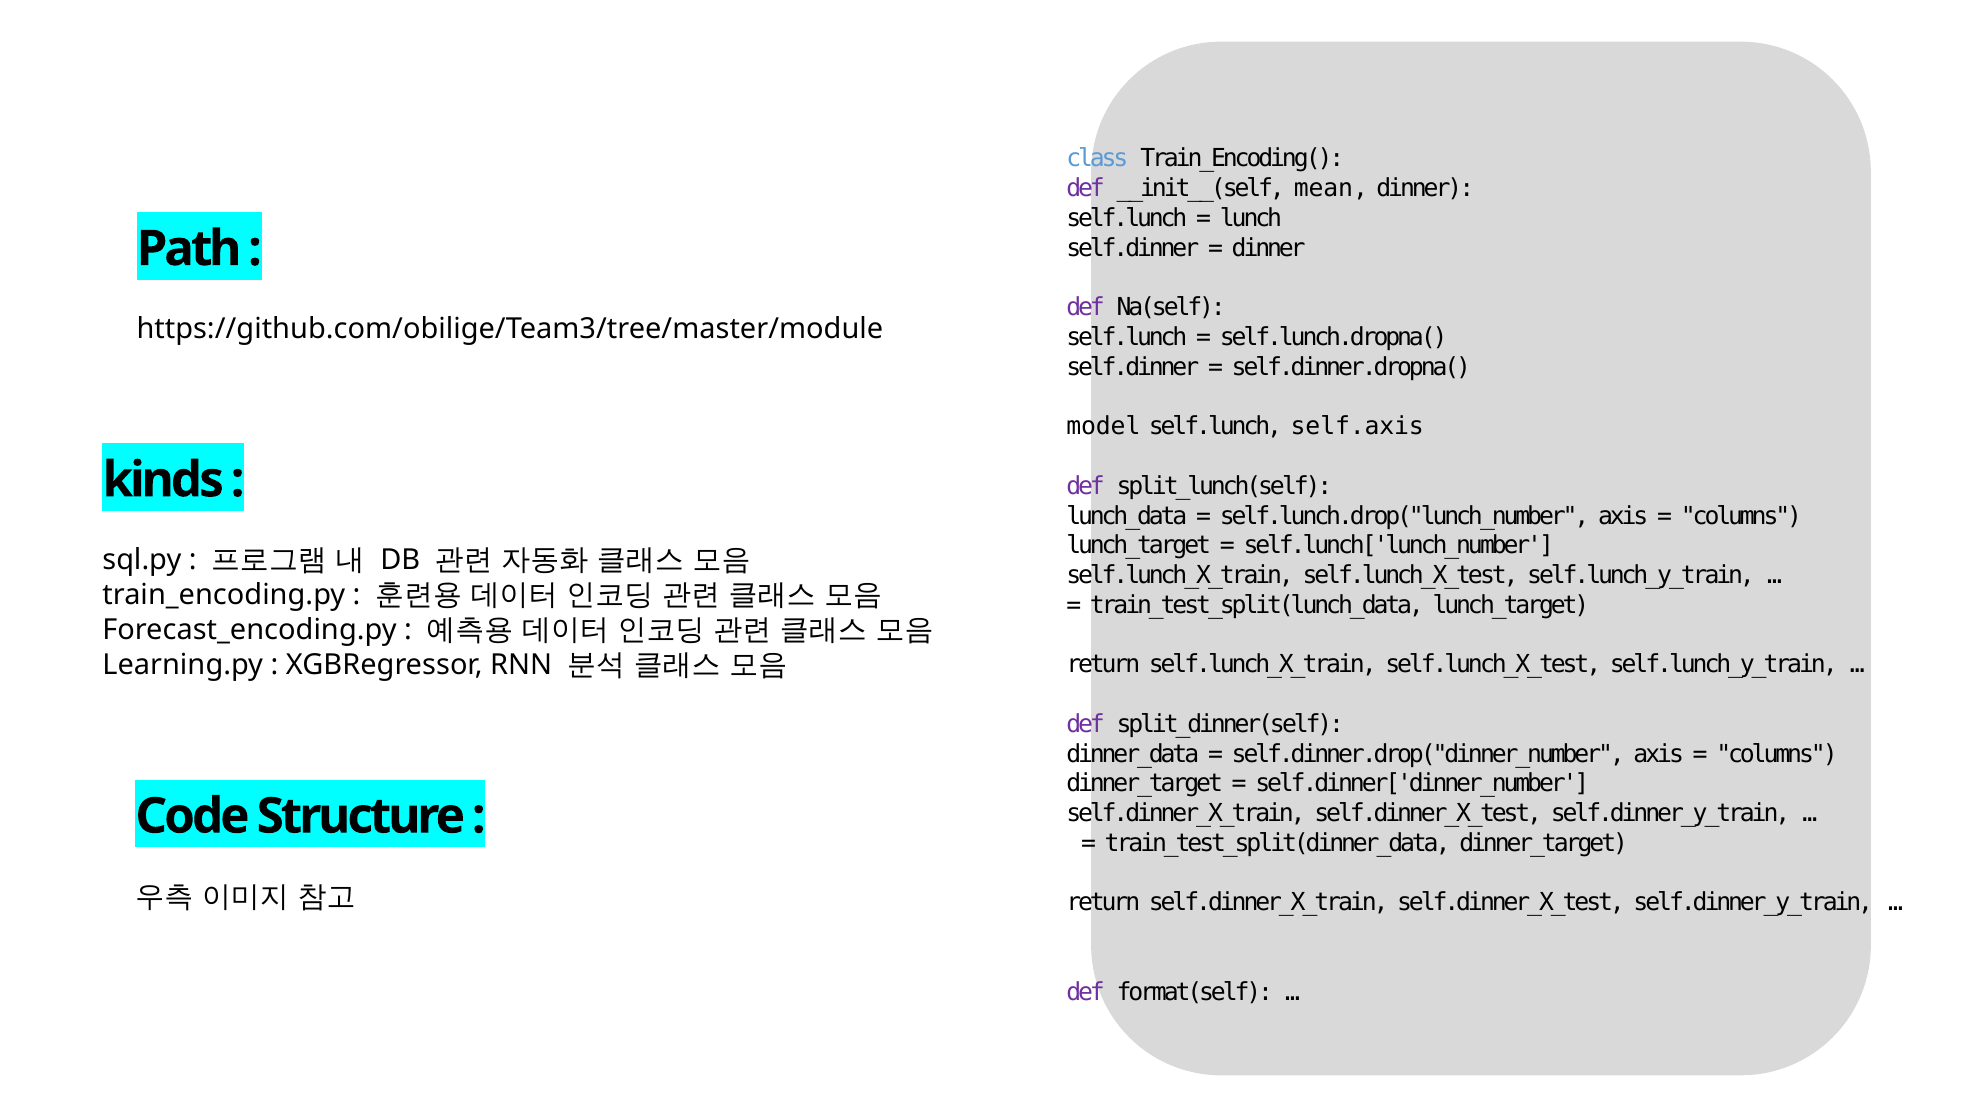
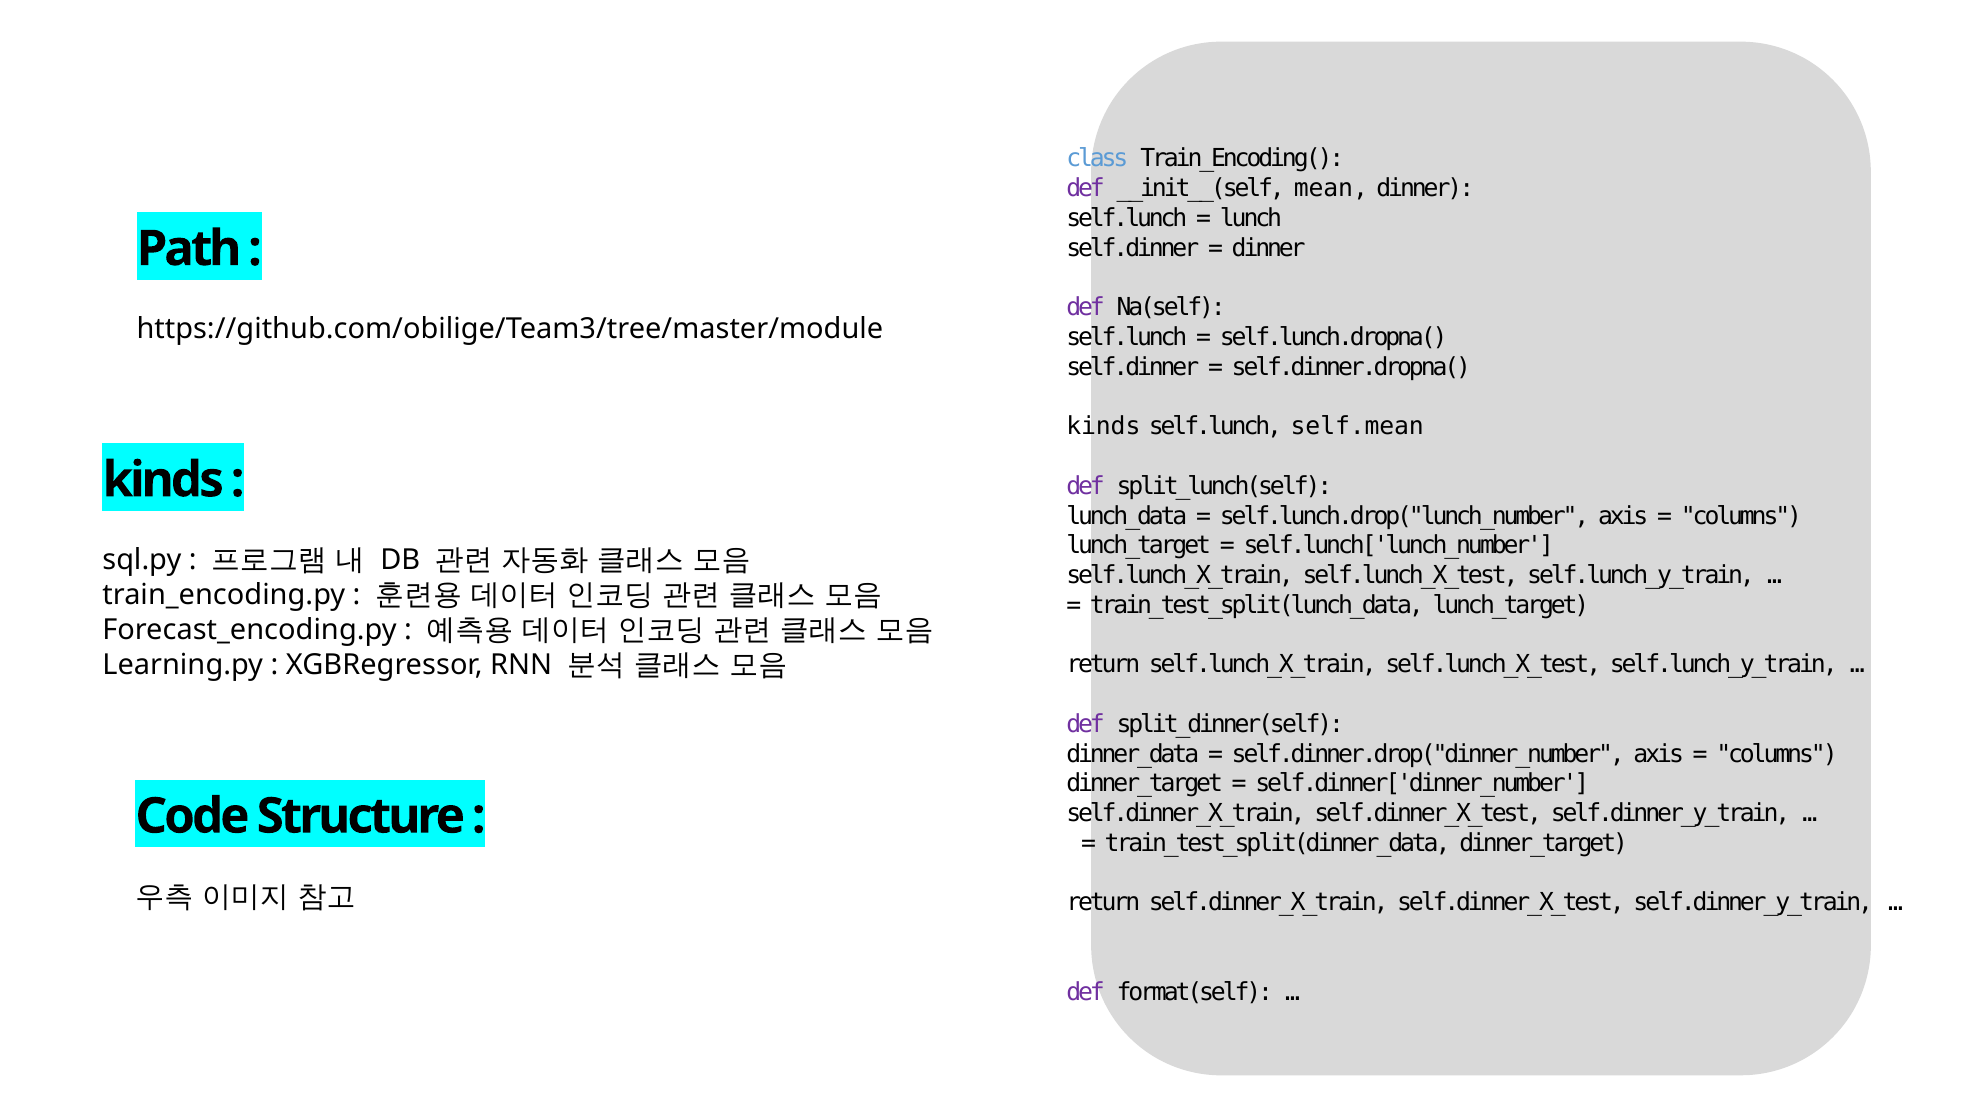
model: model -> kinds (1103, 427)
self.axis: self.axis -> self.mean (1357, 427)
